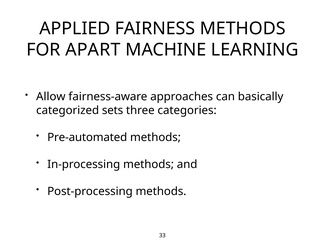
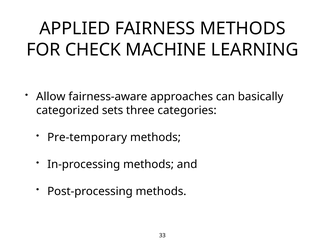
APART: APART -> CHECK (93, 50)
Pre-automated: Pre-automated -> Pre-temporary (87, 138)
